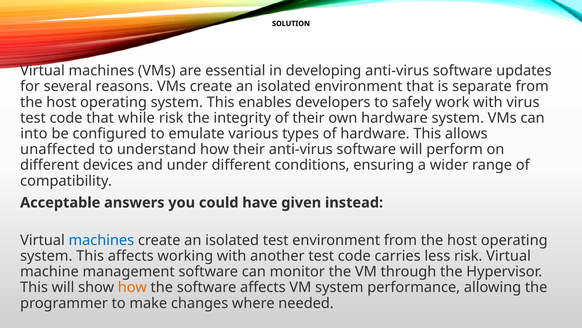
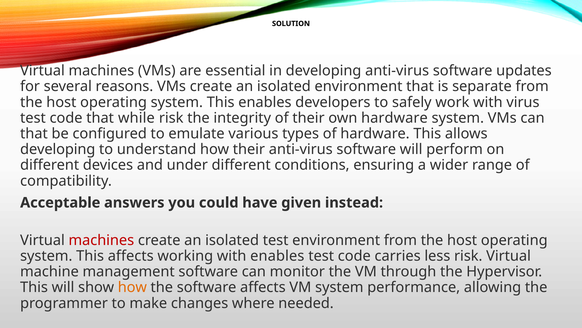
into: into -> that (34, 133)
unaffected: unaffected -> developing (58, 149)
machines colour: blue -> red (101, 240)
with another: another -> enables (277, 255)
